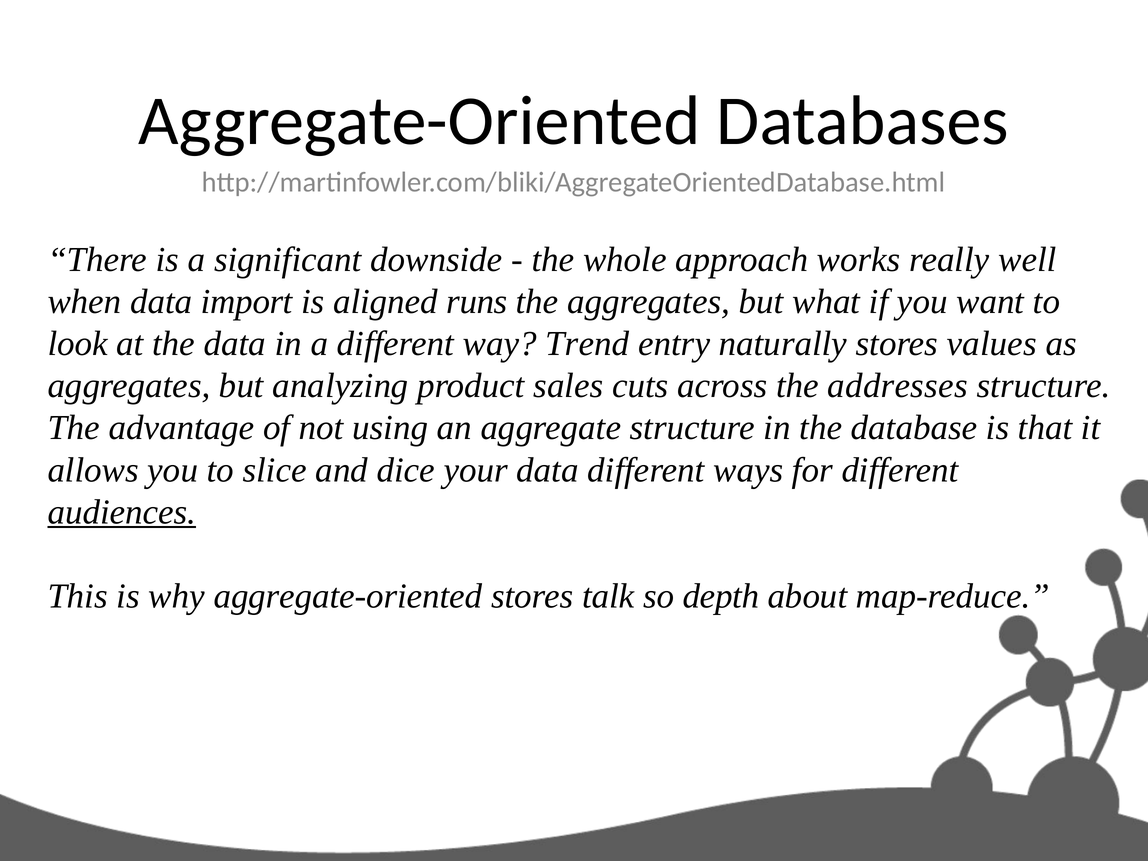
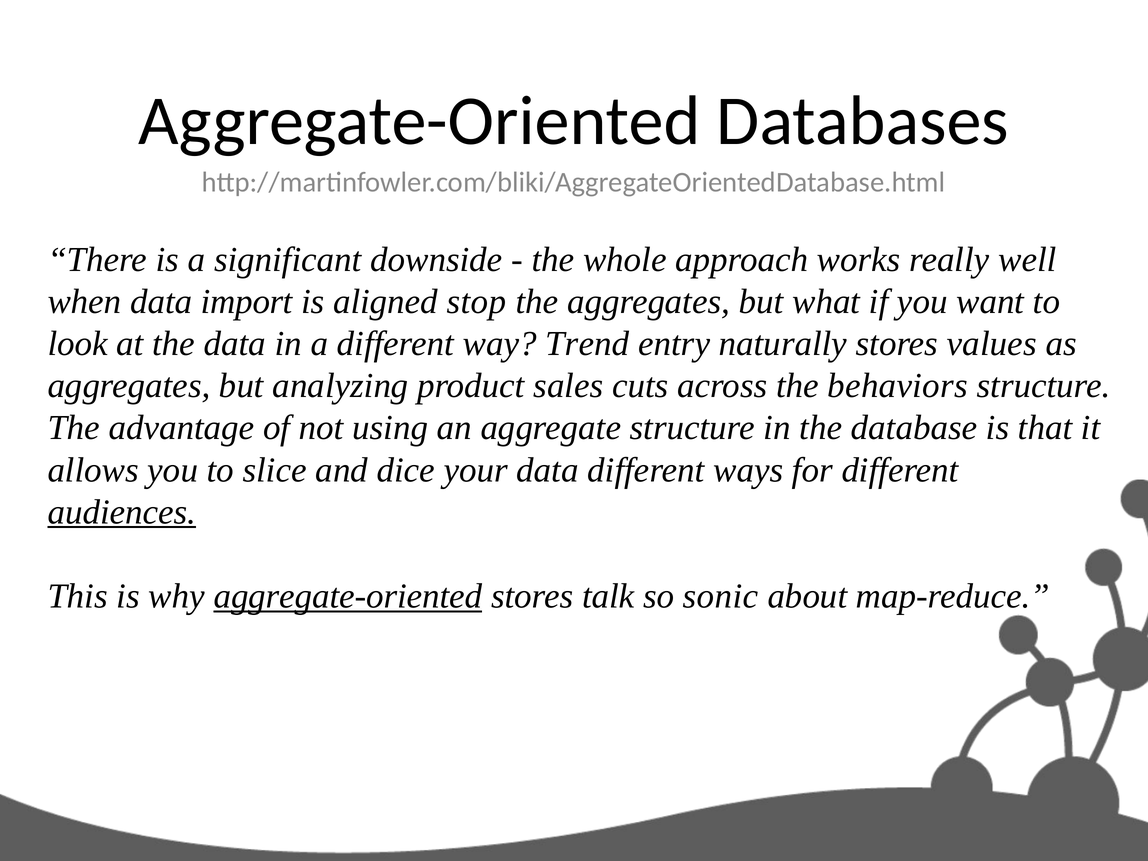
runs: runs -> stop (477, 302)
addresses: addresses -> behaviors (898, 386)
aggregate-oriented underline: none -> present (348, 596)
depth: depth -> sonic (721, 596)
